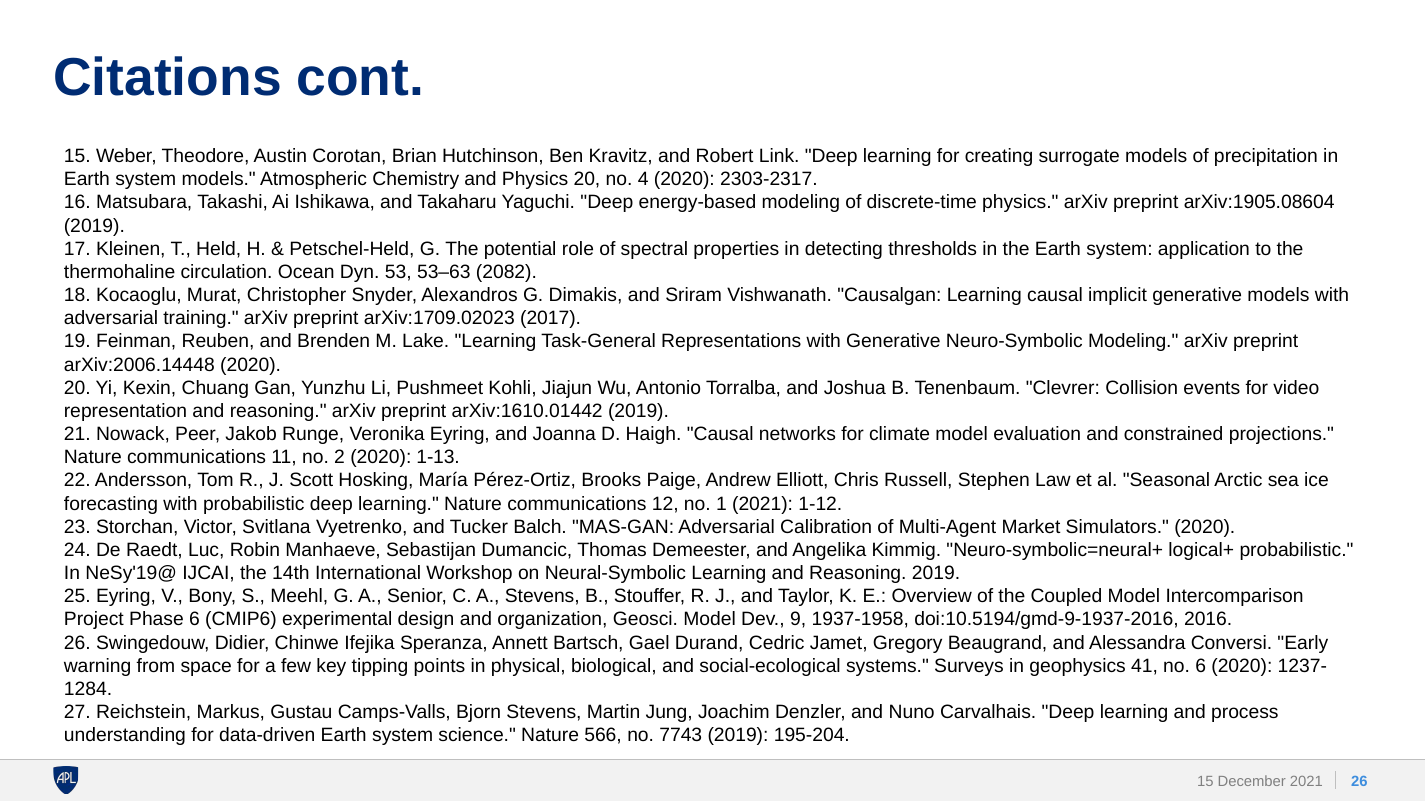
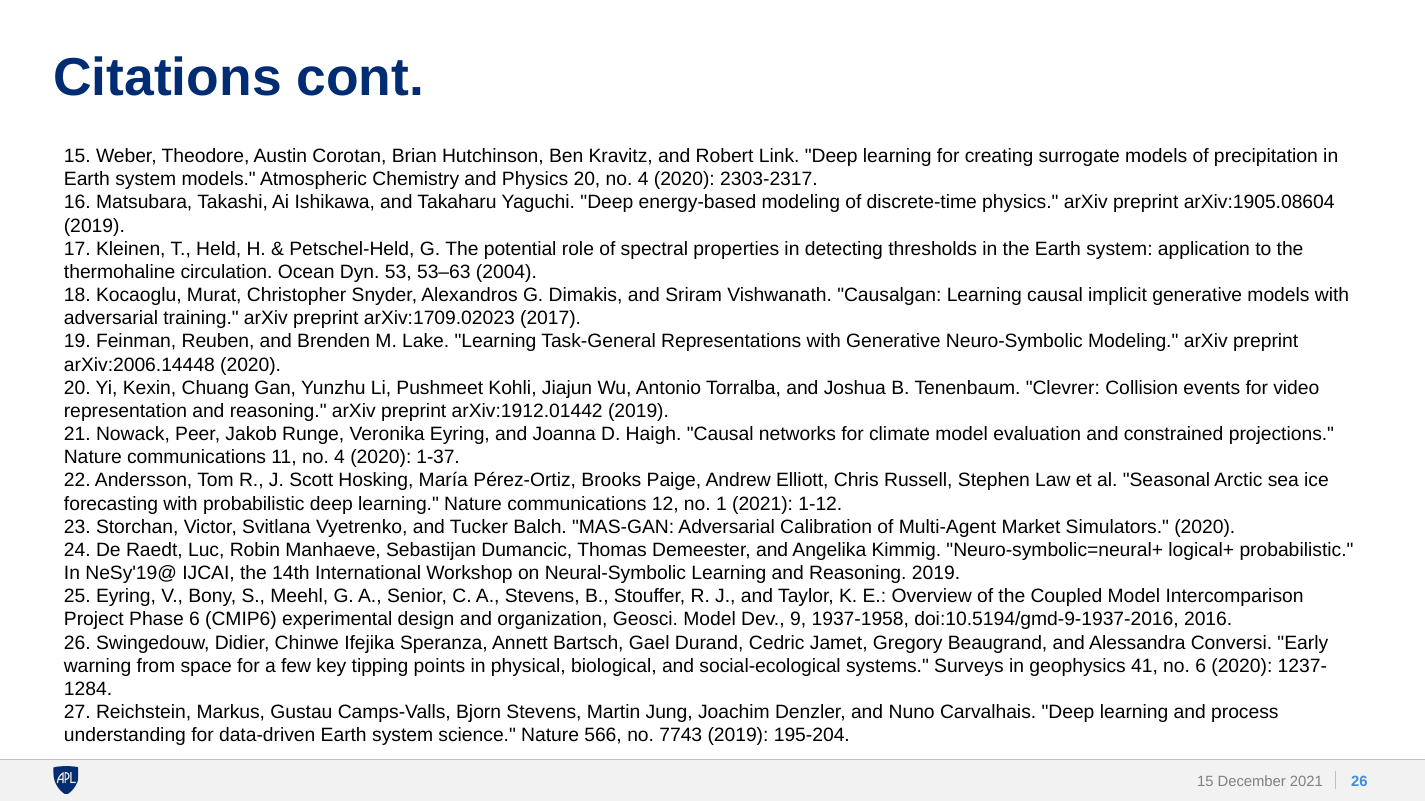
2082: 2082 -> 2004 (506, 272)
arXiv:1610.01442: arXiv:1610.01442 -> arXiv:1912.01442 (527, 411)
11 no 2: 2 -> 4 (340, 458)
1-13: 1-13 -> 1-37 (438, 458)
